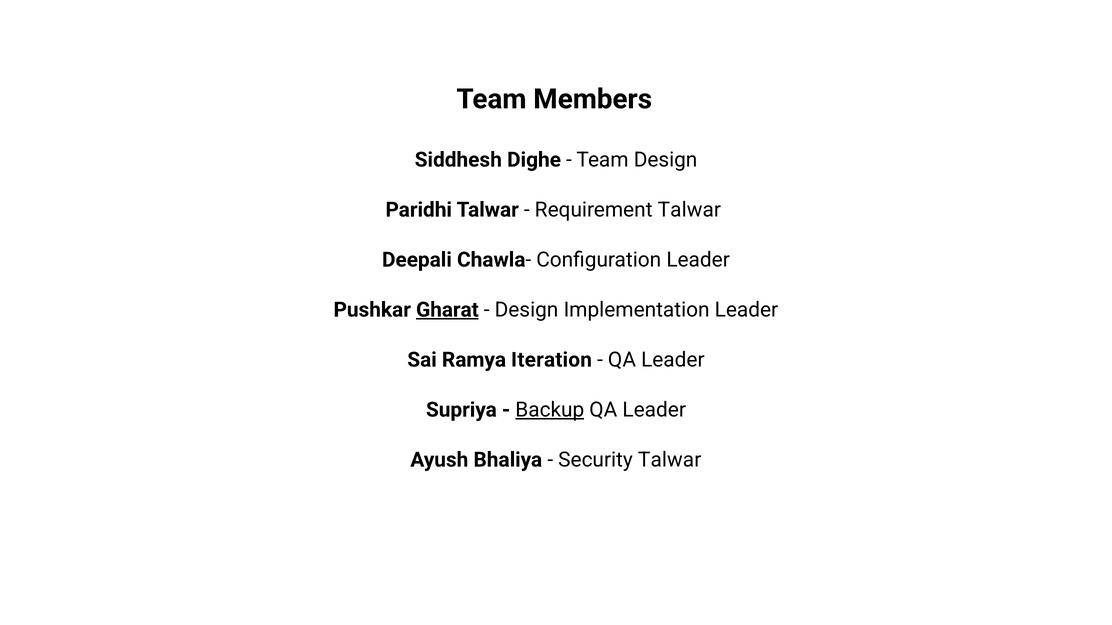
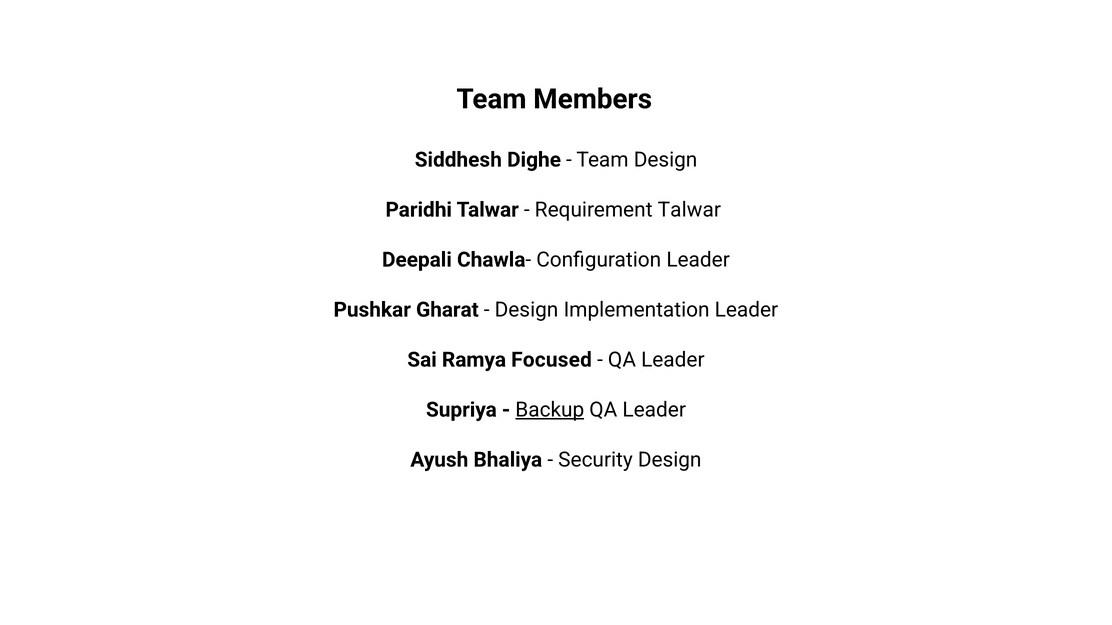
Gharat underline: present -> none (447, 310)
Iteration: Iteration -> Focused (552, 360)
Security Talwar: Talwar -> Design (670, 460)
